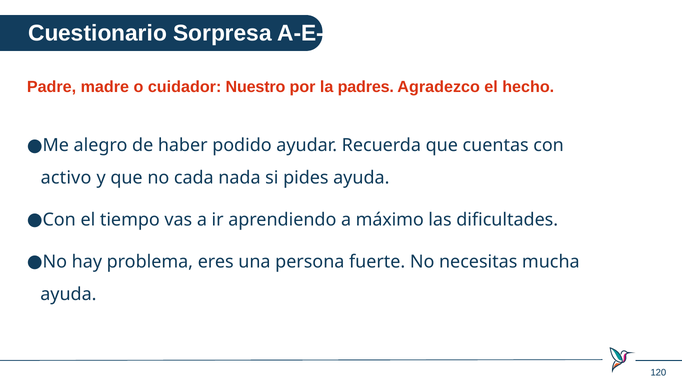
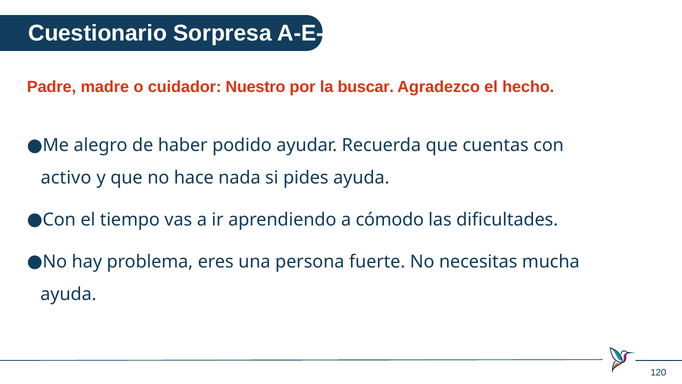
padres: padres -> buscar (366, 87)
cada: cada -> hace (194, 178)
máximo: máximo -> cómodo (390, 220)
